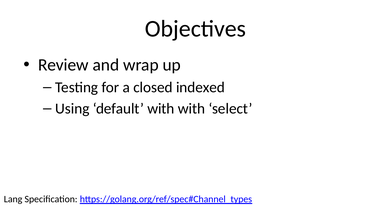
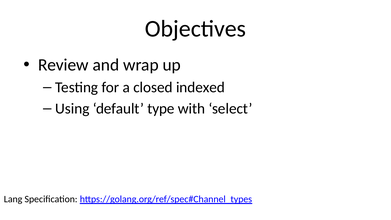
default with: with -> type (161, 109)
